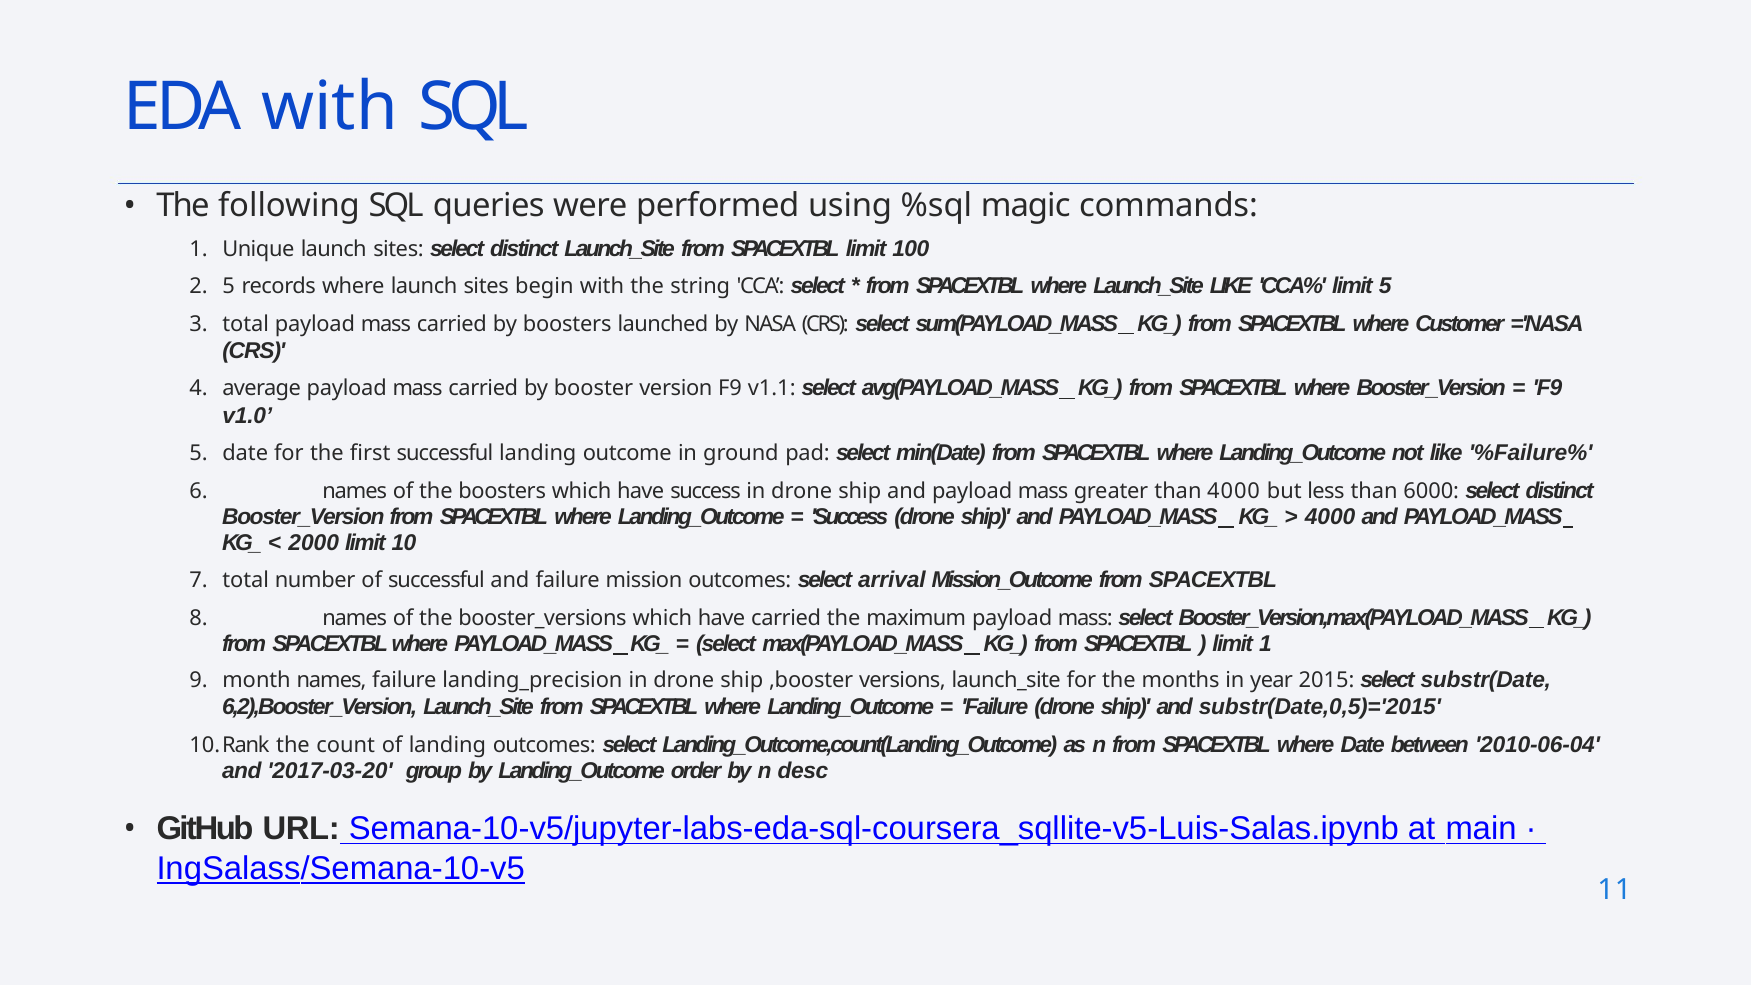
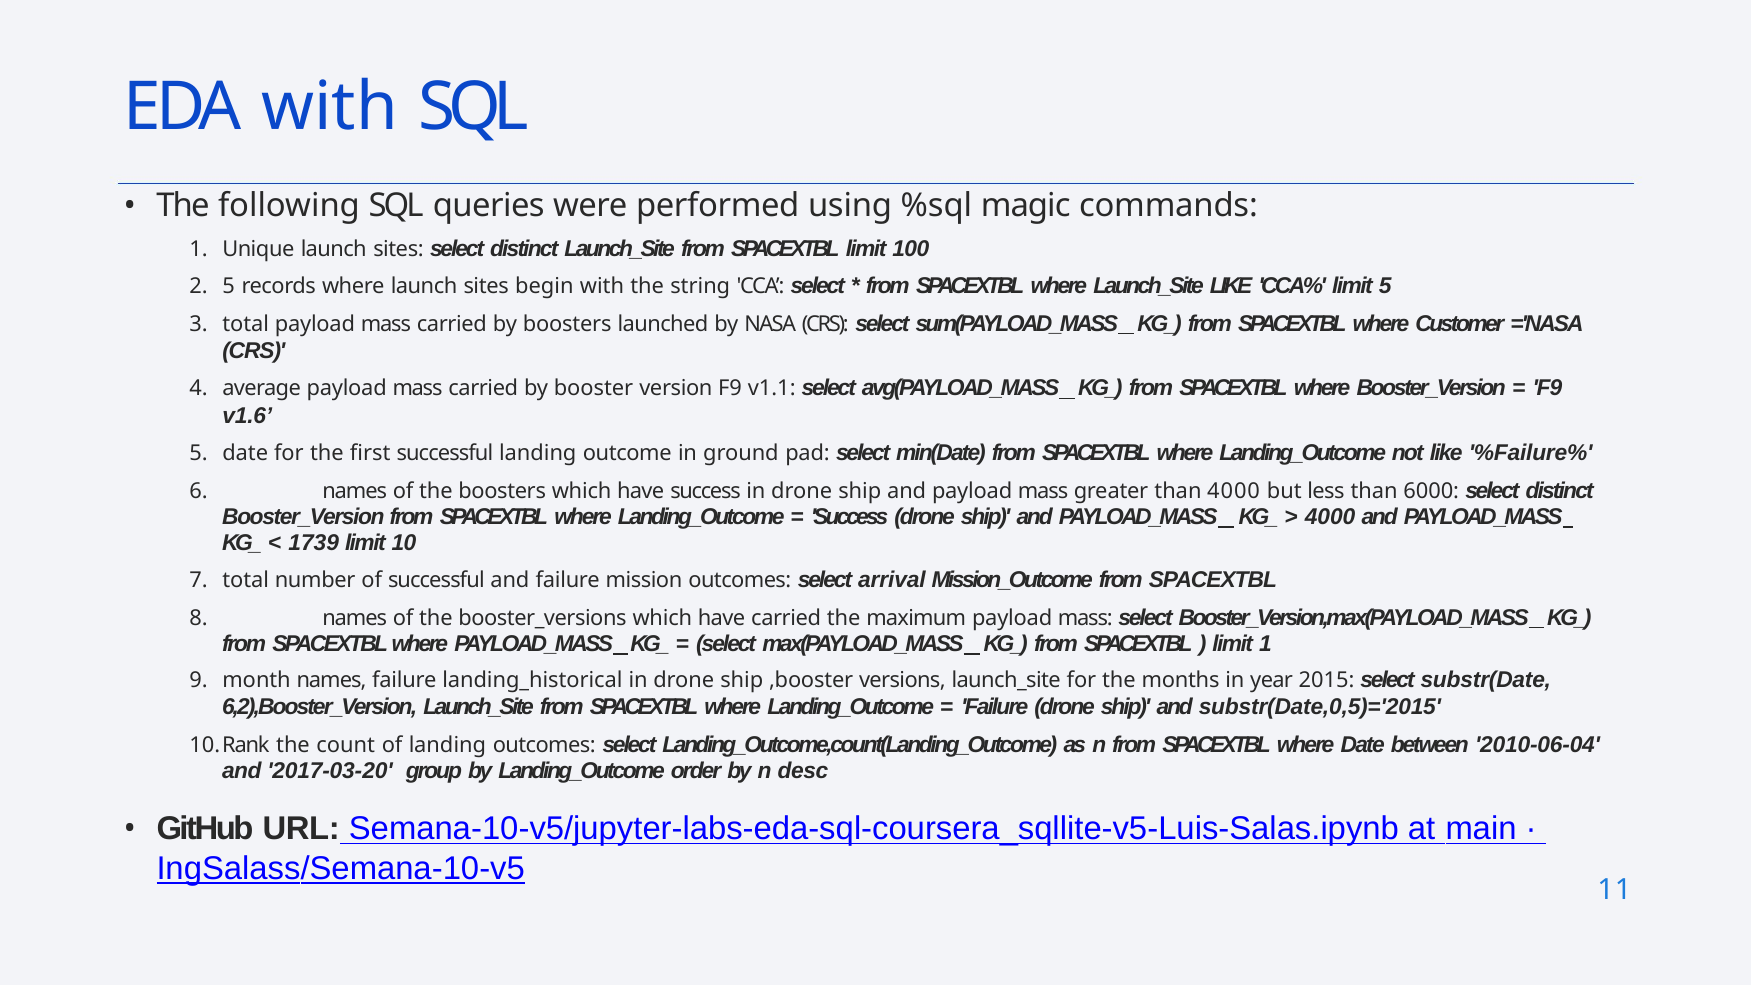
v1.0: v1.0 -> v1.6 (247, 415)
2000: 2000 -> 1739 (314, 543)
landing_precision: landing_precision -> landing_historical (532, 680)
